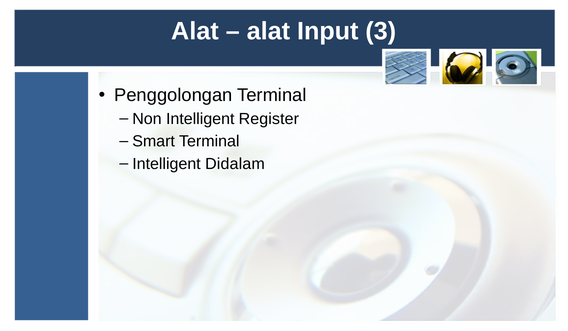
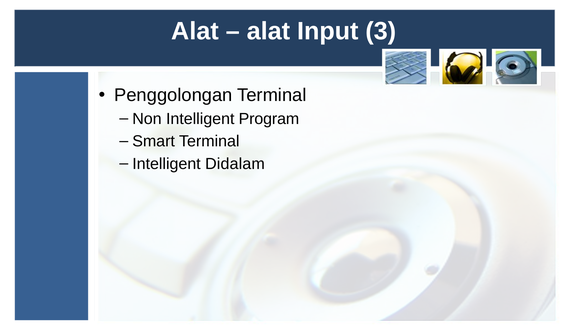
Register: Register -> Program (269, 119)
